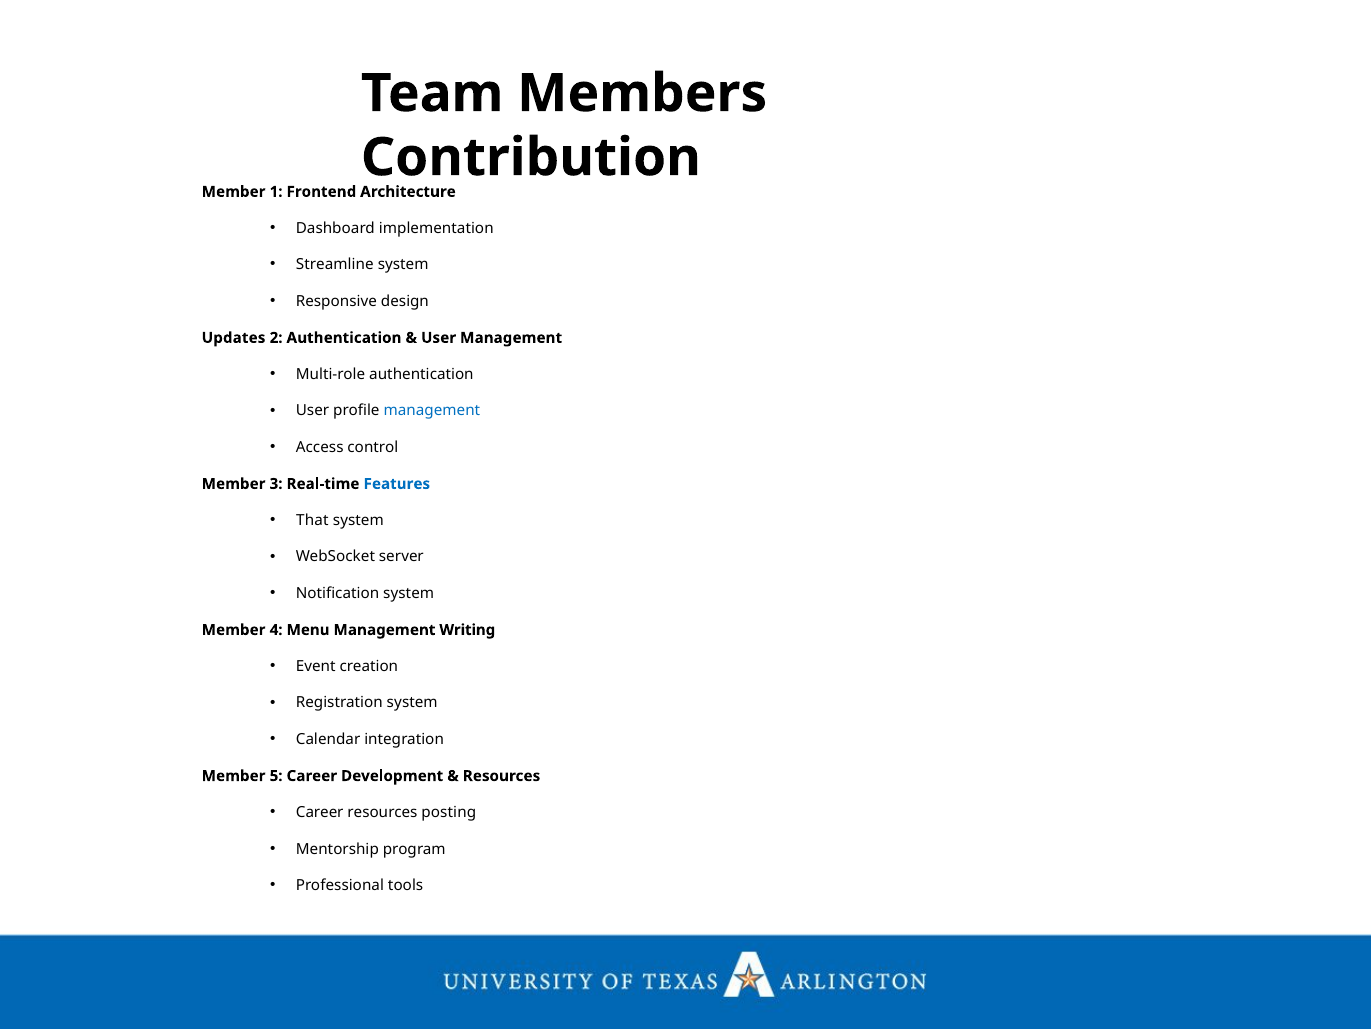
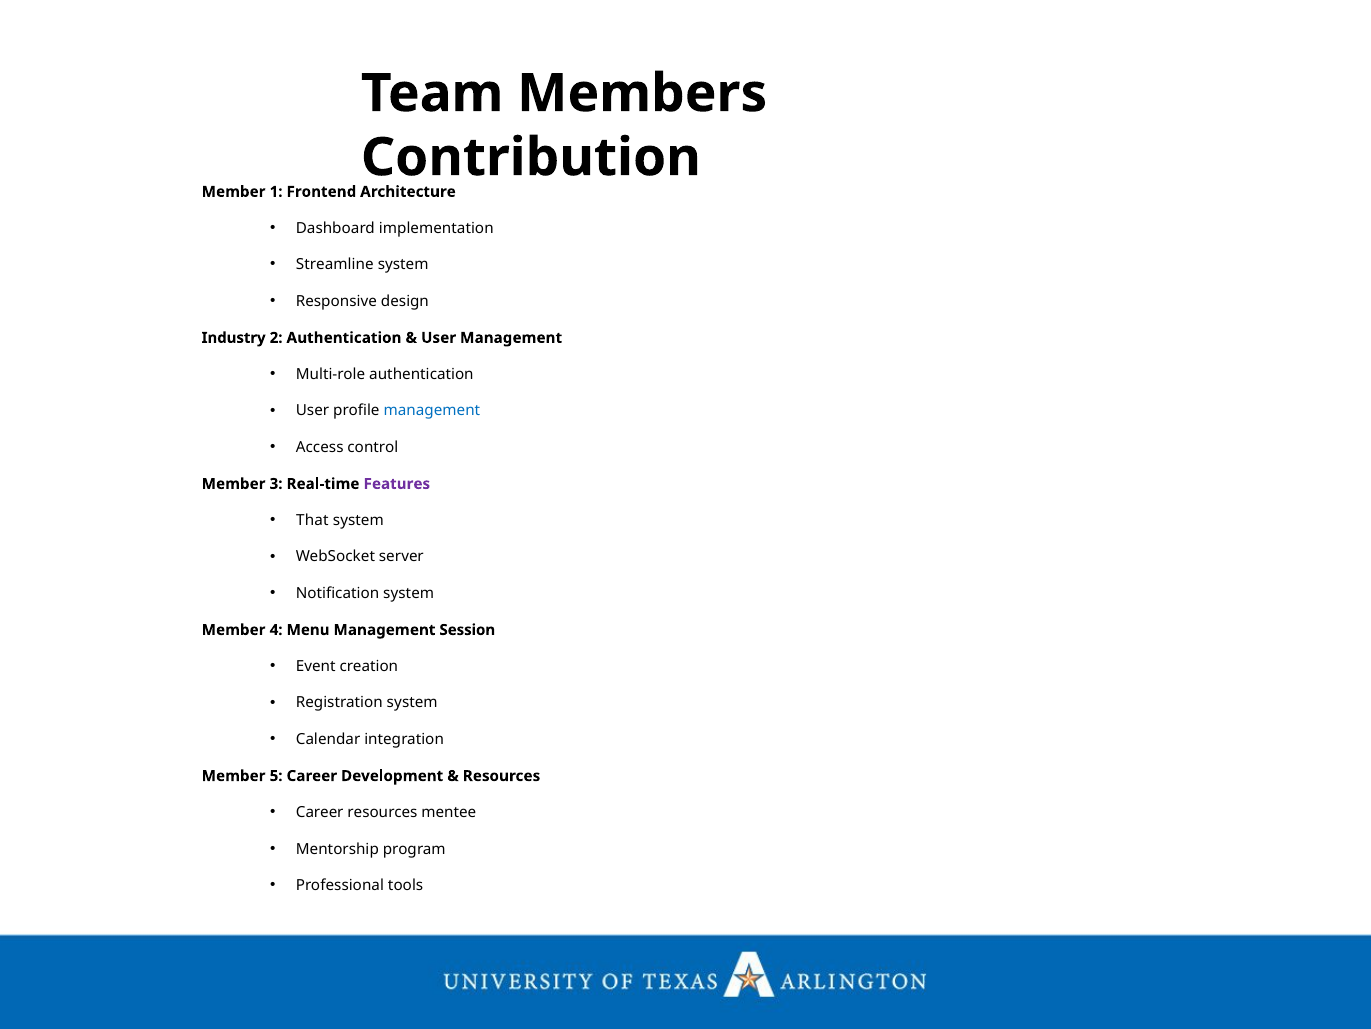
Updates: Updates -> Industry (234, 338)
Features colour: blue -> purple (397, 484)
Writing: Writing -> Session (467, 629)
posting: posting -> mentee (449, 812)
